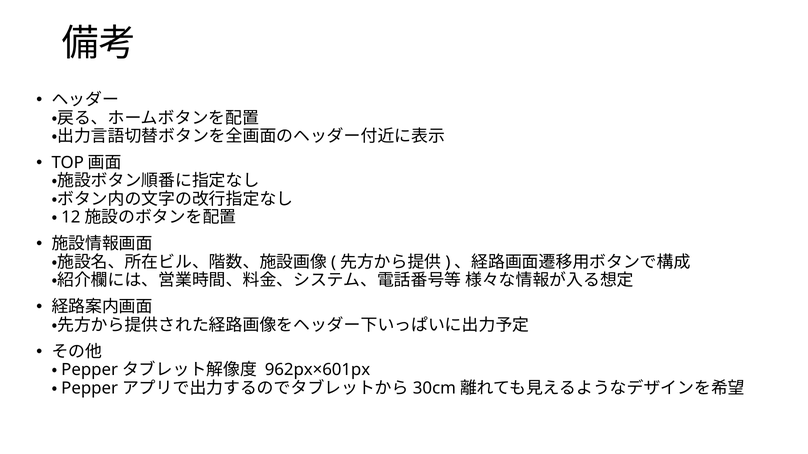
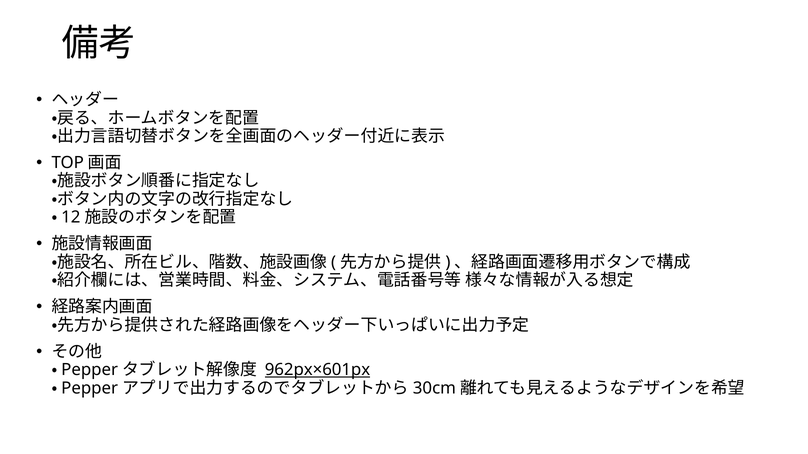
962px×601px underline: none -> present (317, 370)
